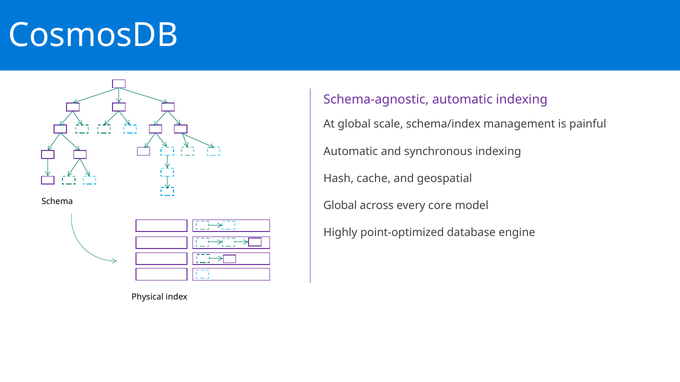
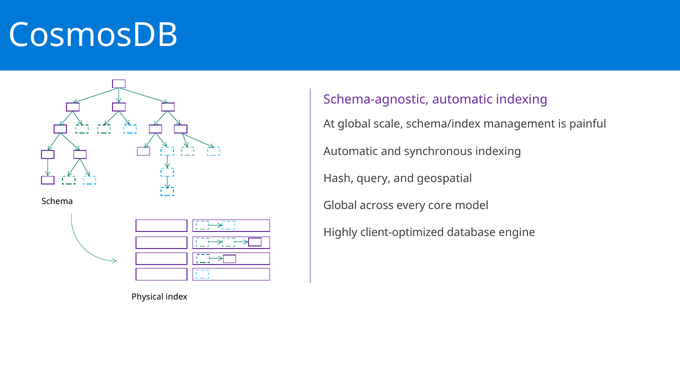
cache: cache -> query (374, 179)
point-optimized: point-optimized -> client-optimized (402, 233)
